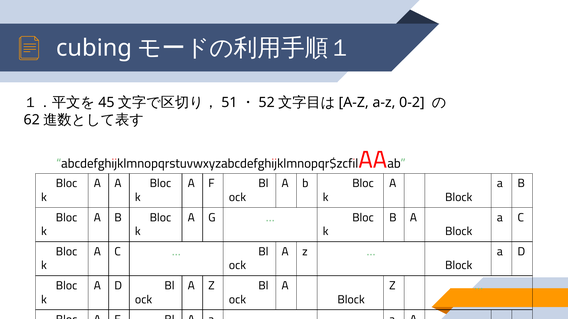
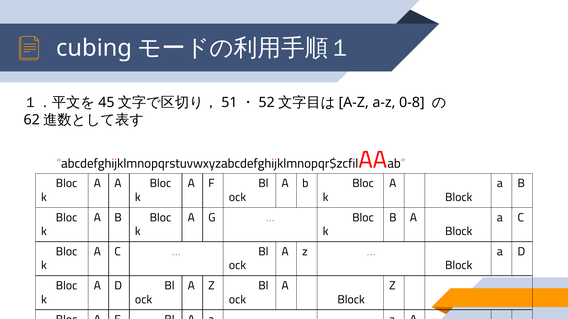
0-2: 0-2 -> 0-8 (412, 103)
